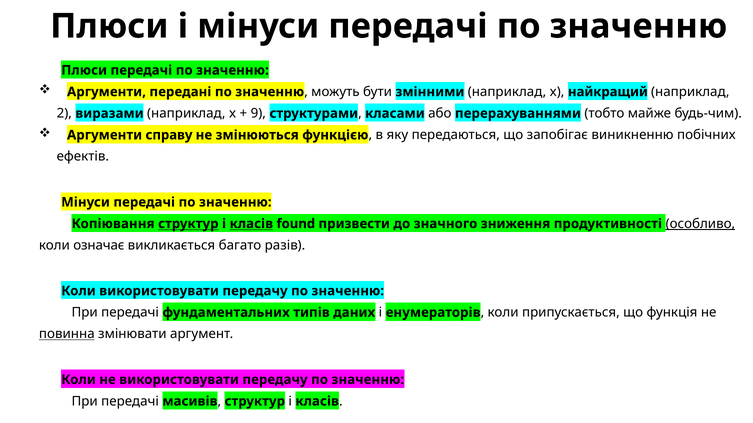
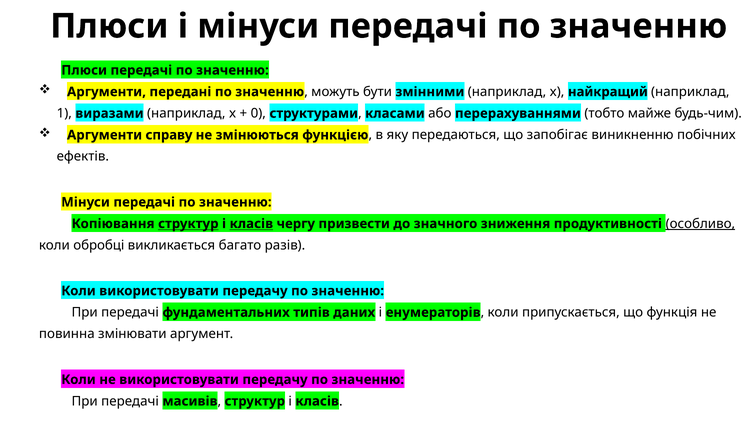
2: 2 -> 1 (64, 114)
9: 9 -> 0 (258, 114)
found: found -> чергу (296, 224)
означає: означає -> обробці (99, 246)
повинна underline: present -> none (67, 334)
